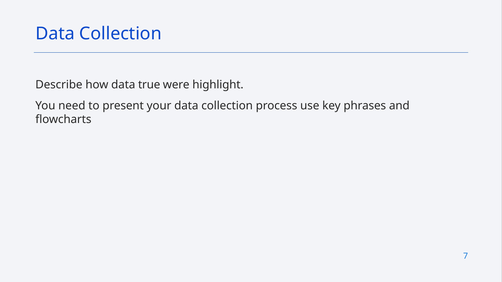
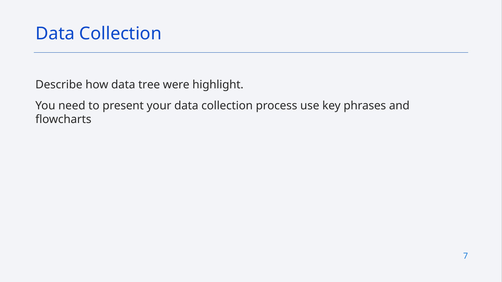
true: true -> tree (149, 85)
